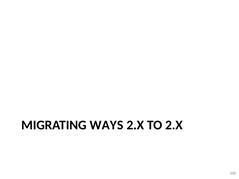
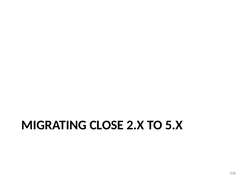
WAYS: WAYS -> CLOSE (107, 125)
TO 2.X: 2.X -> 5.X (174, 125)
